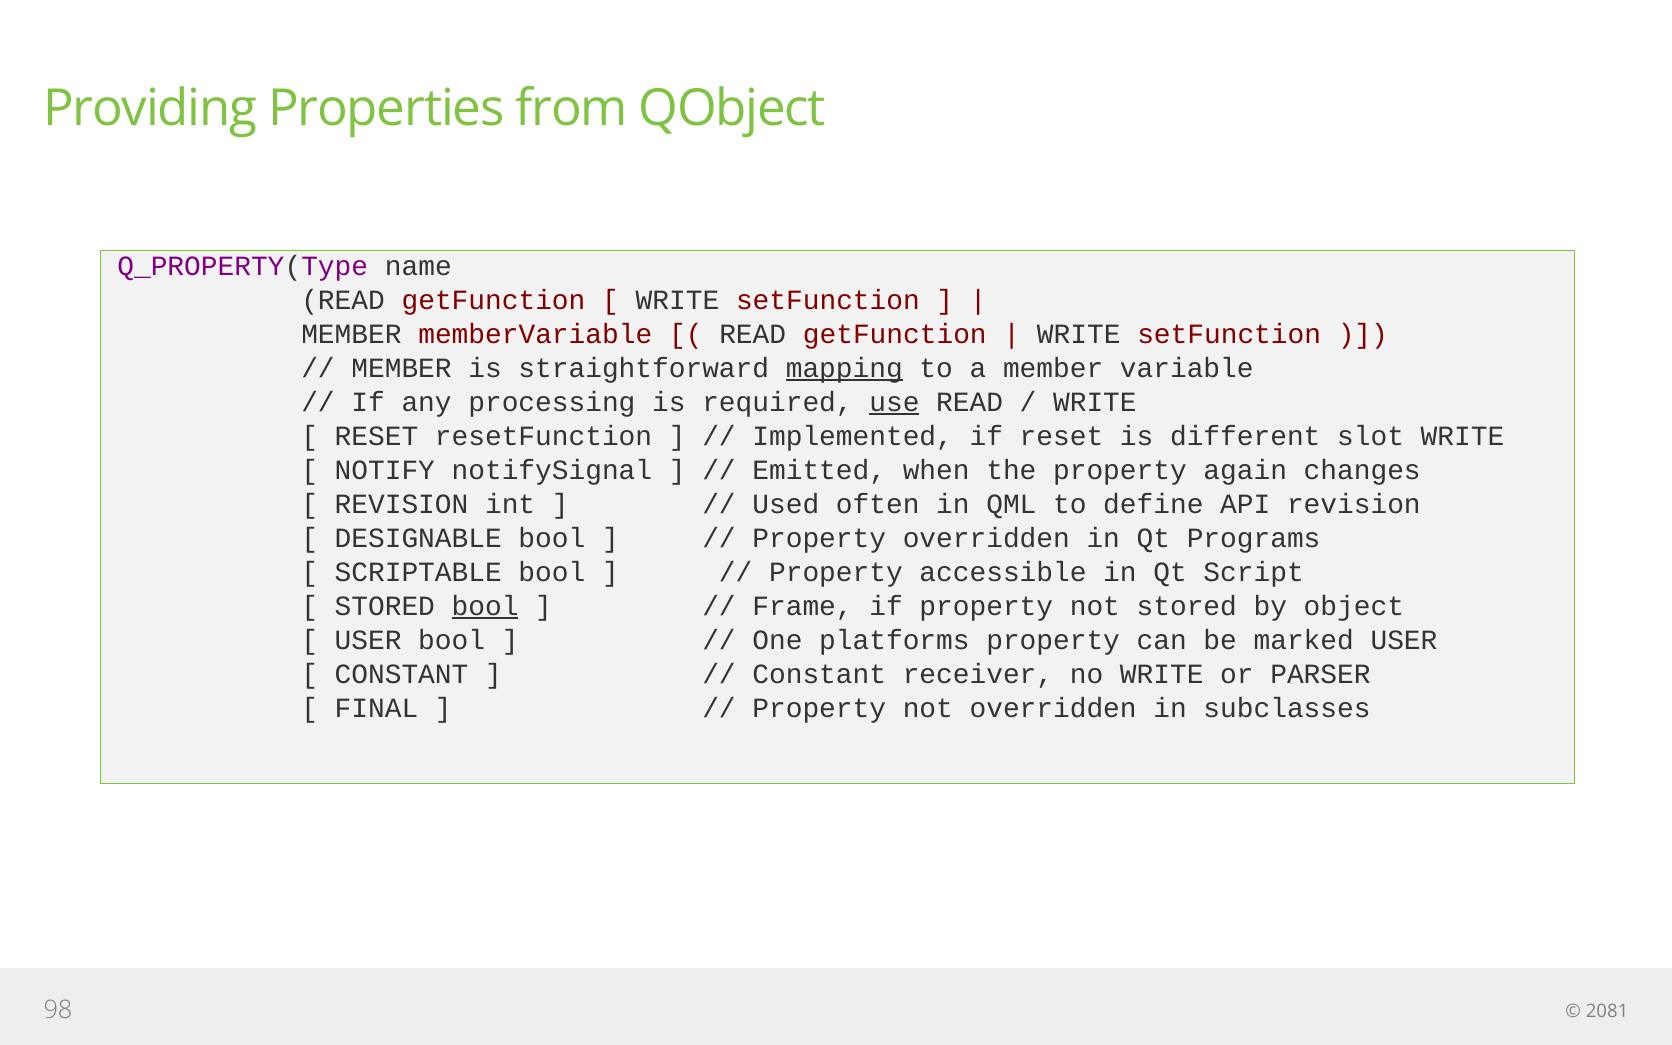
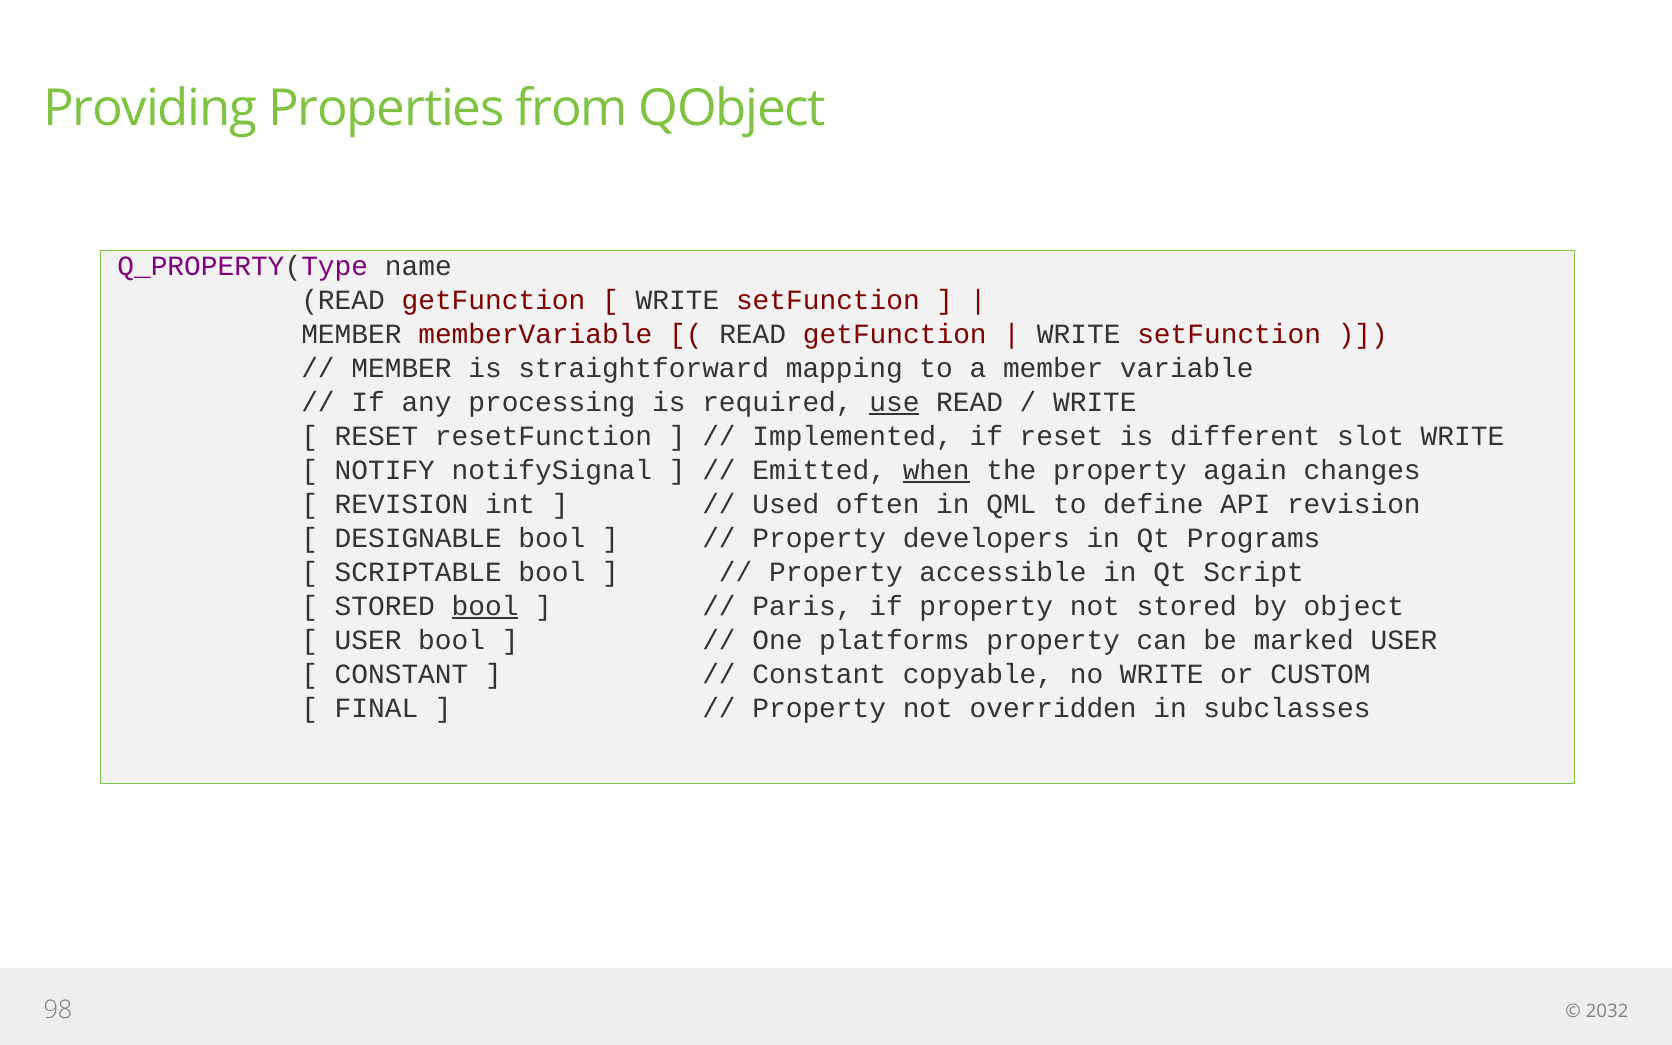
mapping underline: present -> none (844, 368)
when underline: none -> present (936, 470)
Property overridden: overridden -> developers (986, 538)
Frame: Frame -> Paris (803, 606)
receiver: receiver -> copyable (978, 674)
PARSER: PARSER -> CUSTOM (1320, 674)
2081: 2081 -> 2032 (1607, 1012)
